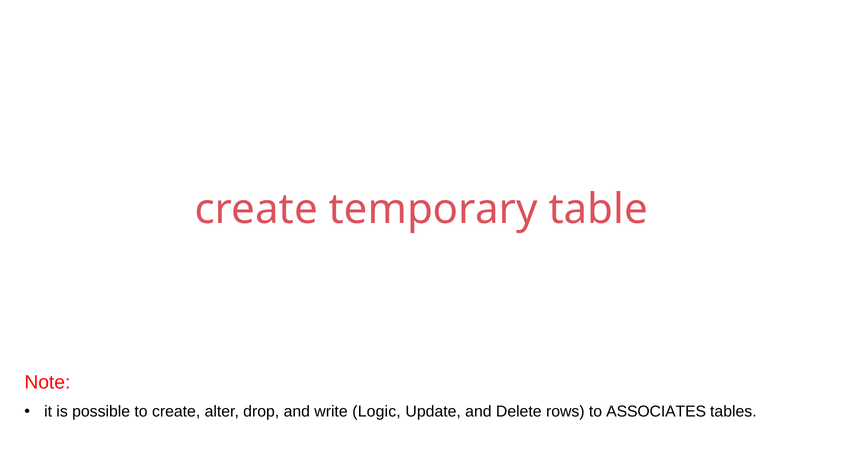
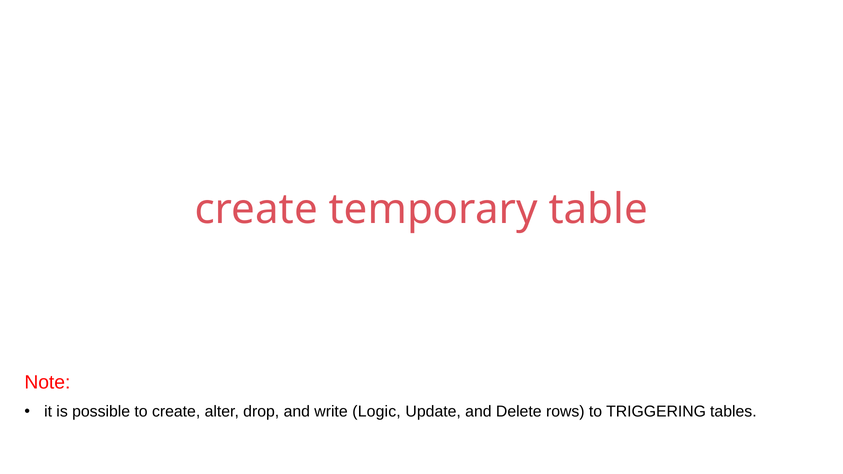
ASSOCIATES: ASSOCIATES -> TRIGGERING (656, 412)
